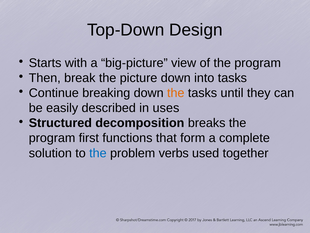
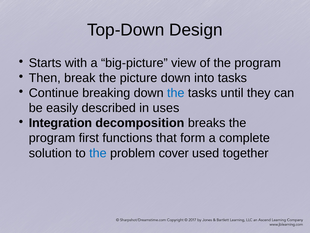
the colour: orange -> blue (176, 93)
Structured: Structured -> Integration (60, 123)
verbs: verbs -> cover (174, 153)
